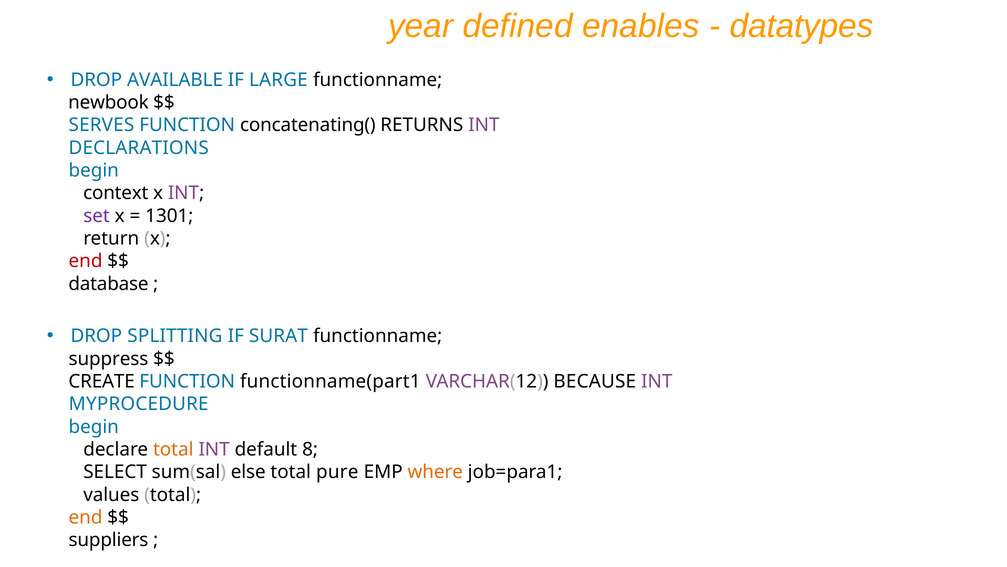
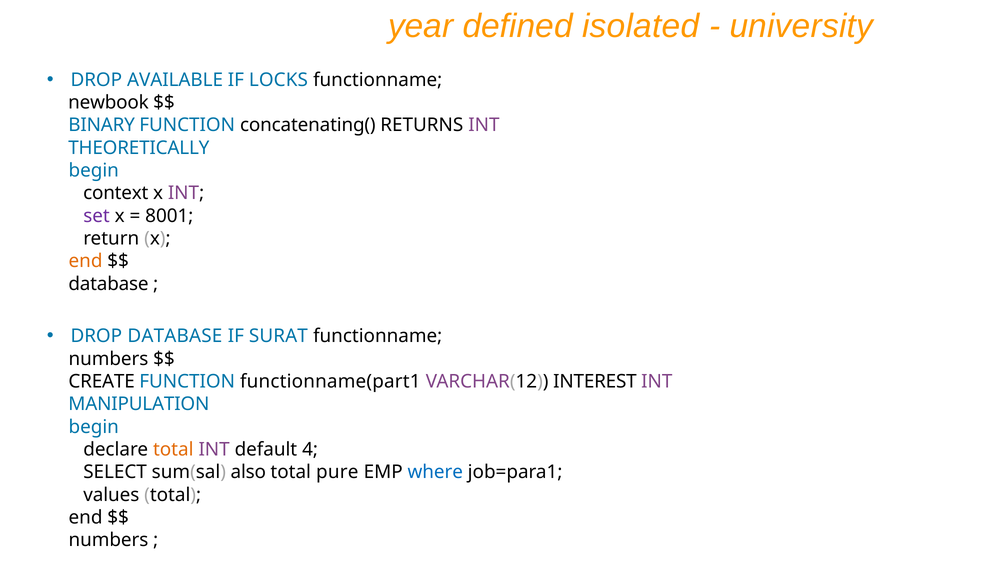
enables: enables -> isolated (641, 26)
datatypes: datatypes -> university (801, 26)
LARGE: LARGE -> LOCKS (278, 80)
SERVES: SERVES -> BINARY (102, 125)
DECLARATIONS: DECLARATIONS -> THEORETICALLY (139, 148)
1301: 1301 -> 8001 (169, 216)
end colour: red -> orange (86, 261)
DROP SPLITTING: SPLITTING -> DATABASE (175, 336)
suppress: suppress -> numbers (108, 358)
BECAUSE: BECAUSE -> INTEREST (595, 381)
MYPROCEDURE: MYPROCEDURE -> MANIPULATION (139, 404)
8: 8 -> 4 (310, 449)
else: else -> also (248, 472)
where colour: orange -> blue (435, 472)
end colour: orange -> black (86, 517)
suppliers: suppliers -> numbers (108, 540)
